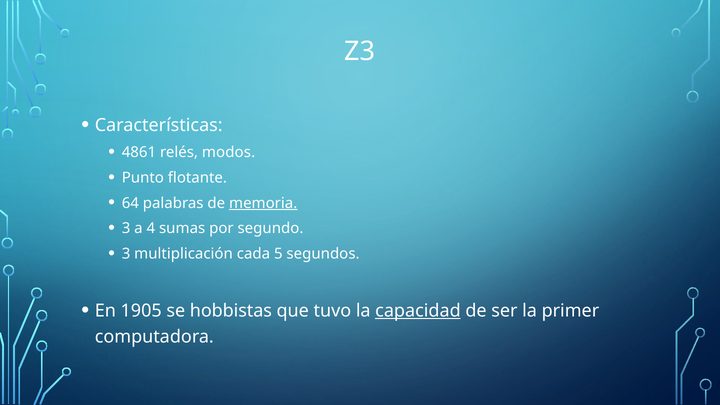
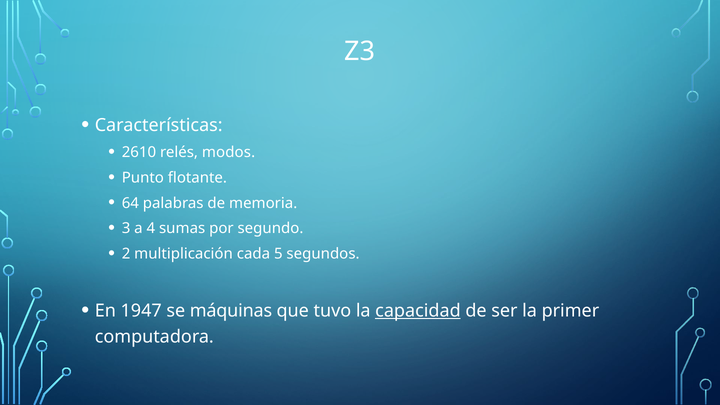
4861: 4861 -> 2610 (139, 152)
memoria underline: present -> none (263, 203)
3: 3 -> 2 (126, 254)
1905: 1905 -> 1947 (141, 311)
hobbistas: hobbistas -> máquinas (231, 311)
